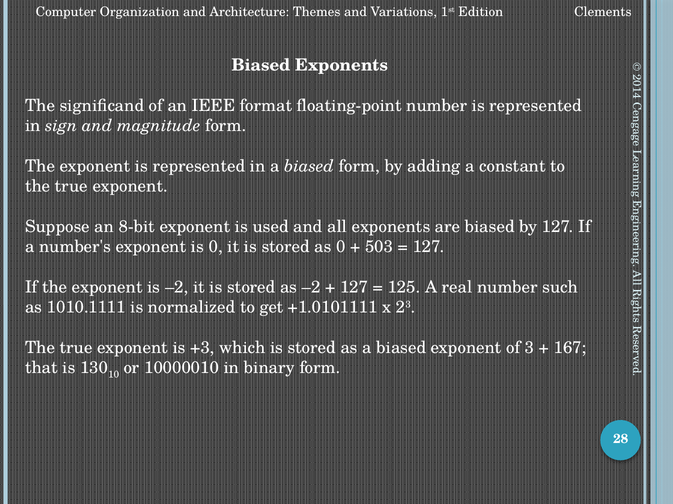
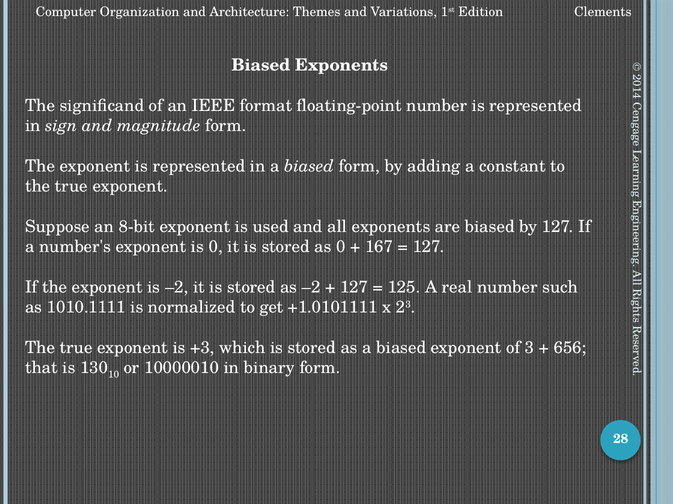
503: 503 -> 167 (379, 247)
167: 167 -> 656 (570, 348)
